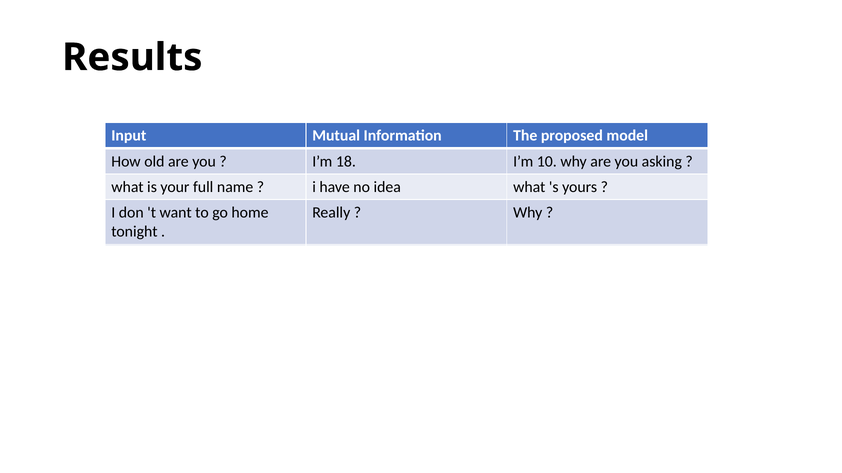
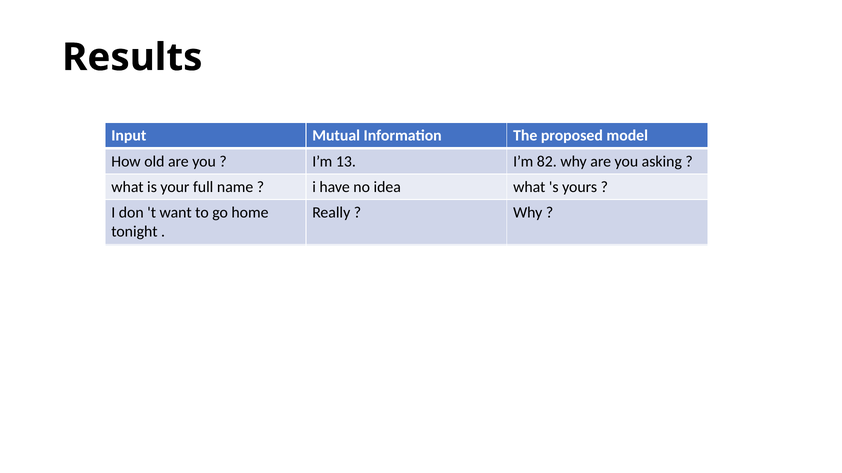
18: 18 -> 13 (346, 162)
10: 10 -> 82 (547, 162)
